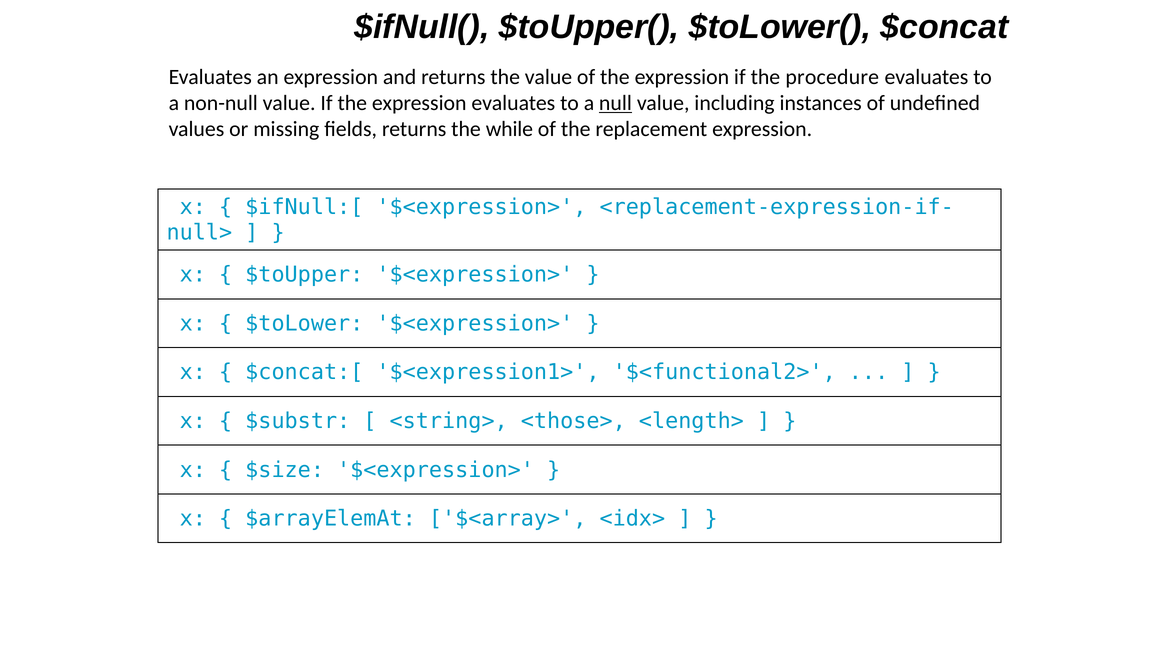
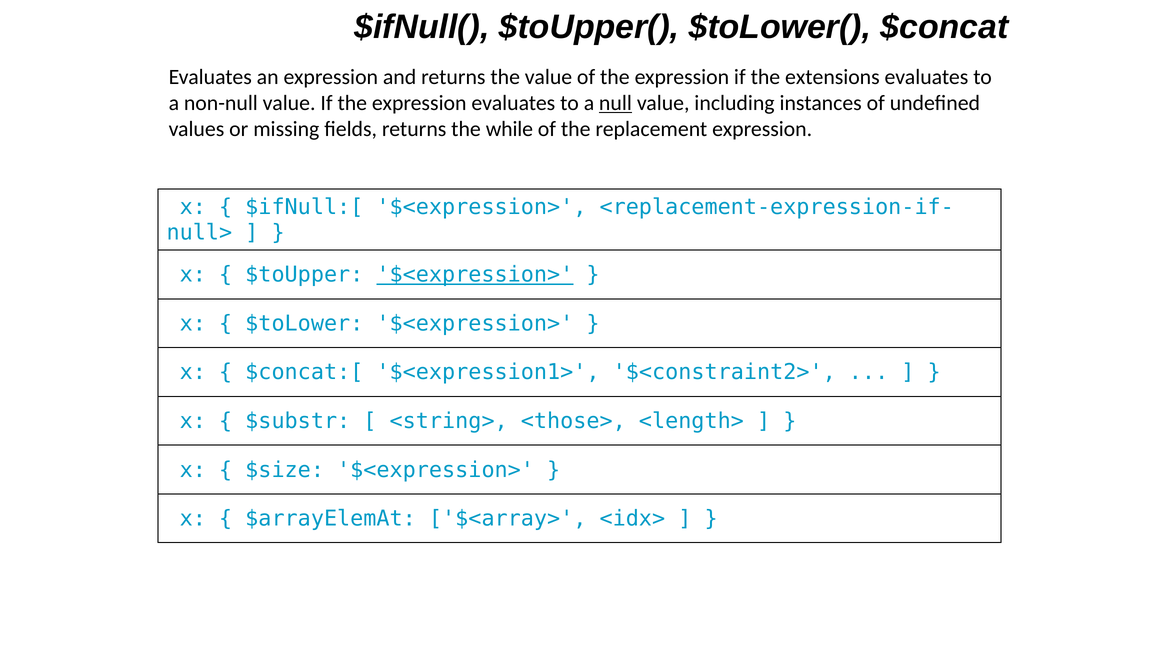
procedure: procedure -> extensions (832, 77)
$<expression> underline: none -> present (475, 275)
$<functional2>: $<functional2> -> $<constraint2> (724, 372)
